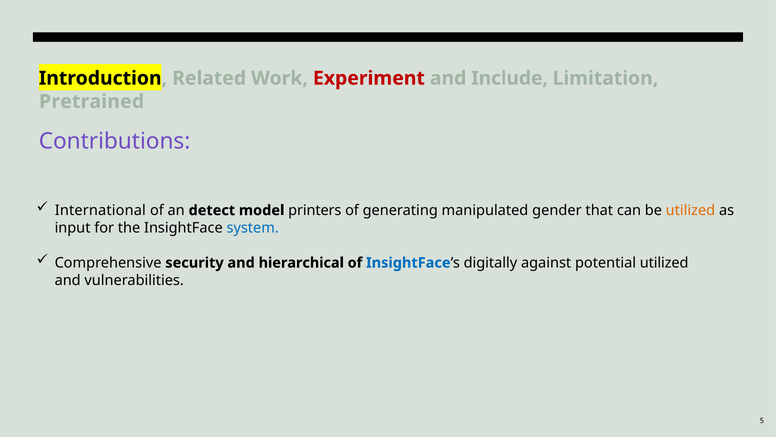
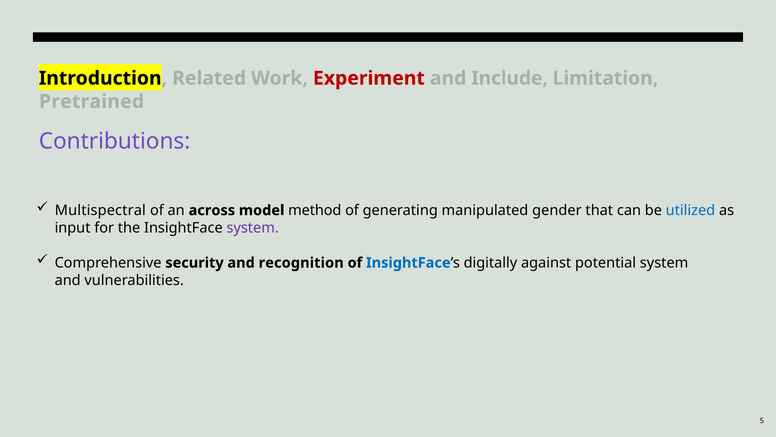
International: International -> Multispectral (100, 210)
detect: detect -> across (212, 210)
printers: printers -> method (315, 210)
utilized colour: orange -> blue (690, 210)
system colour: blue -> purple (253, 228)
hierarchical: hierarchical -> recognition (301, 263)
potential utilized: utilized -> system (664, 263)
